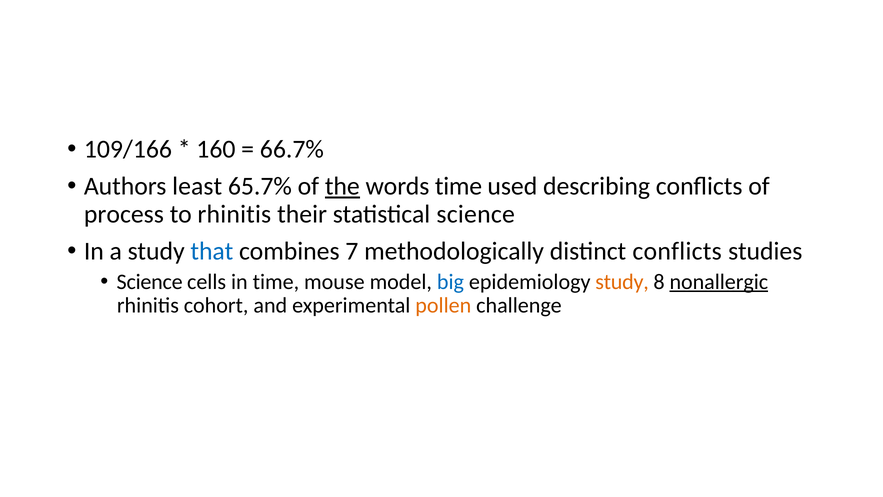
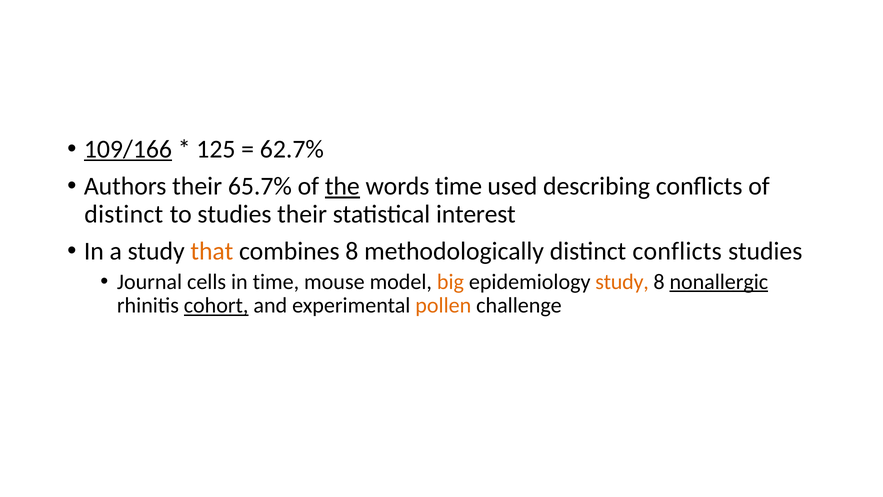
109/166 underline: none -> present (128, 149)
160: 160 -> 125 (216, 149)
66.7%: 66.7% -> 62.7% (292, 149)
Authors least: least -> their (197, 186)
process: process -> distinct (124, 214)
to rhinitis: rhinitis -> studies (234, 214)
statistical science: science -> interest (476, 214)
that colour: blue -> orange (212, 251)
combines 7: 7 -> 8 (352, 251)
Science: Science -> Journal (150, 282)
big colour: blue -> orange (450, 282)
cohort underline: none -> present (216, 305)
